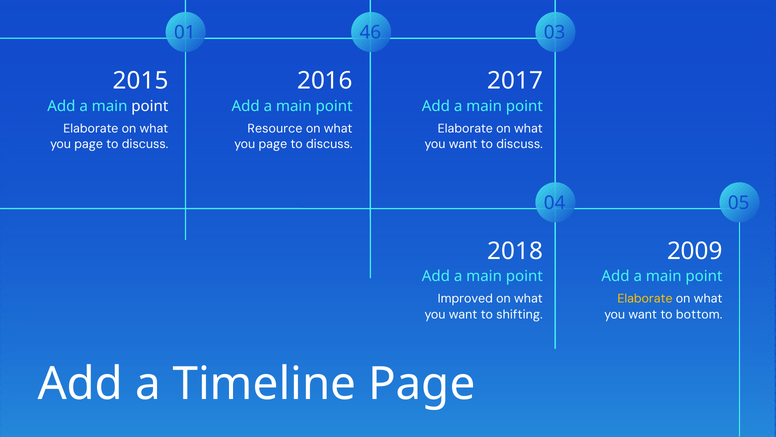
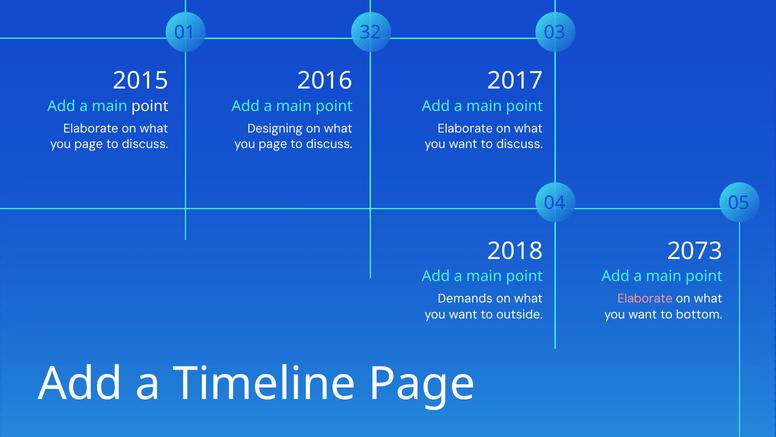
46: 46 -> 32 (370, 33)
Resource: Resource -> Designing (275, 128)
2009: 2009 -> 2073 (695, 251)
Improved: Improved -> Demands (465, 298)
Elaborate colour: yellow -> pink (645, 298)
shifting: shifting -> outside (519, 314)
